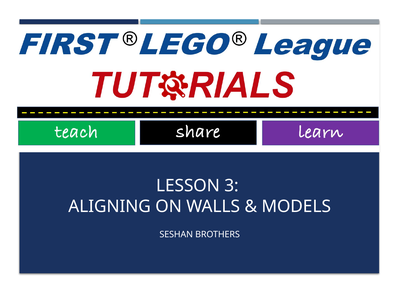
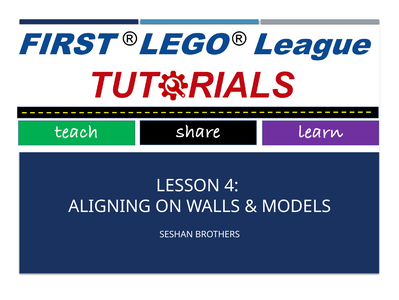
3: 3 -> 4 (232, 185)
